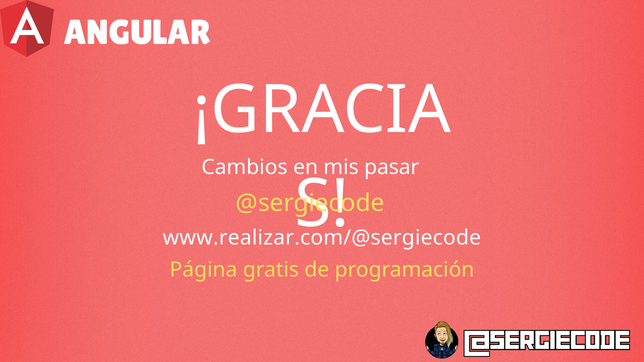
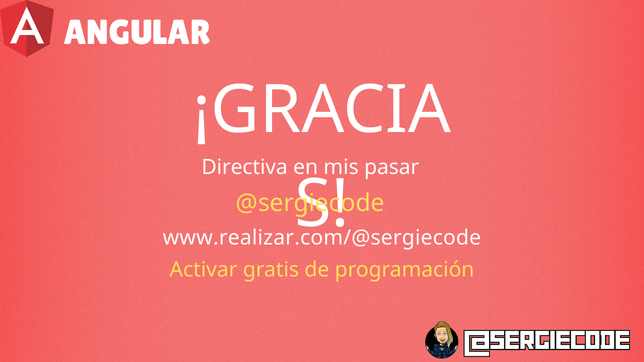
Cambios: Cambios -> Directiva (245, 168)
Página: Página -> Activar (204, 270)
